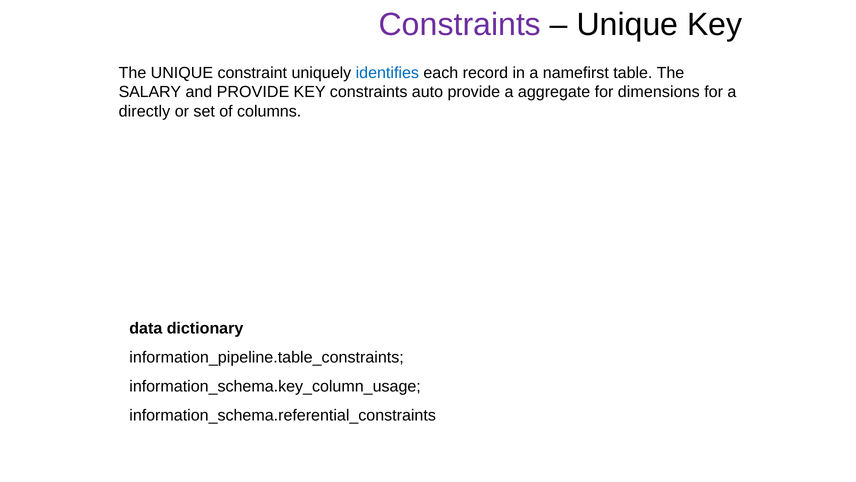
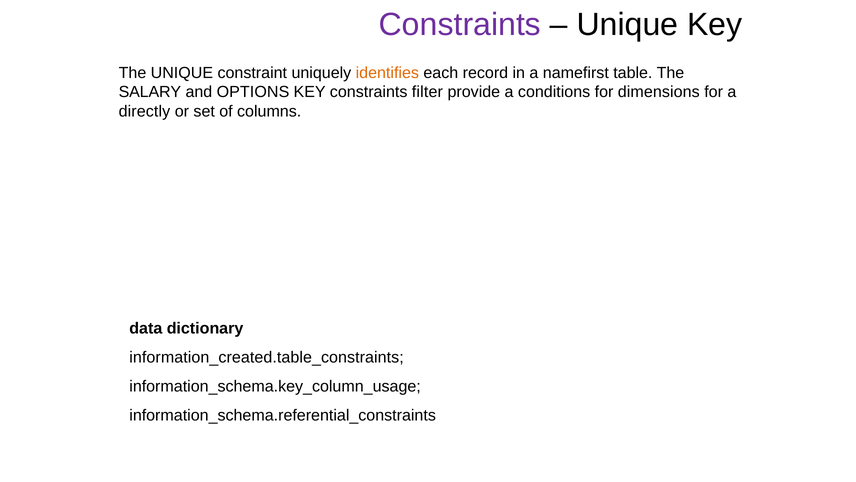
identifies colour: blue -> orange (387, 73)
and PROVIDE: PROVIDE -> OPTIONS (253, 92)
auto: auto -> filter (427, 92)
aggregate: aggregate -> conditions (554, 92)
information_pipeline.table_constraints: information_pipeline.table_constraints -> information_created.table_constraints (267, 357)
